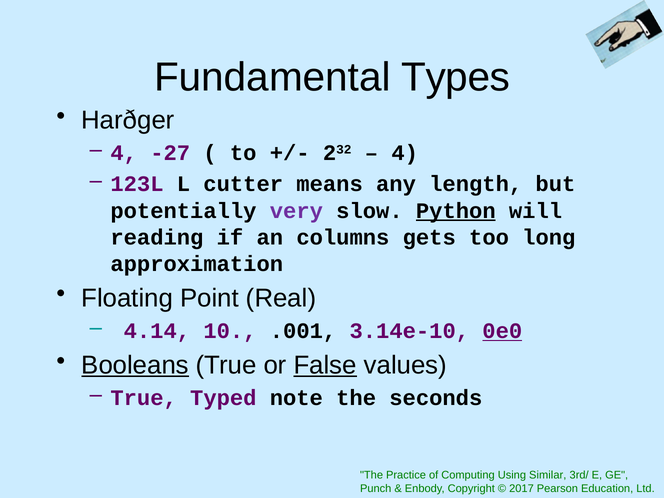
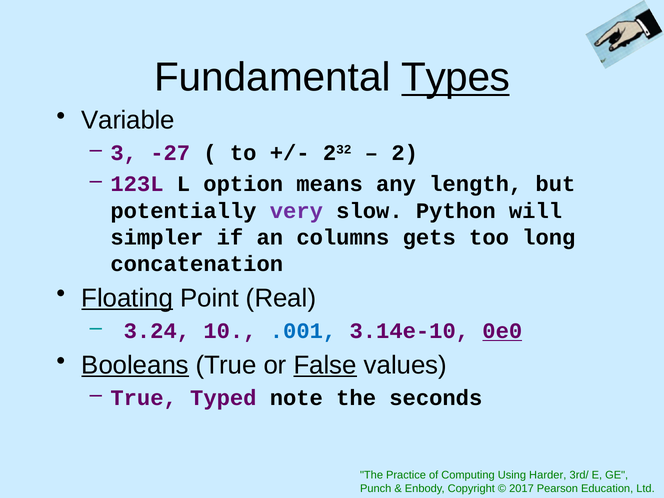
Types underline: none -> present (456, 78)
Harðger: Harðger -> Variable (128, 120)
4: 4 -> 3 (124, 153)
4: 4 -> 2 (405, 153)
cutter: cutter -> option (243, 184)
Python underline: present -> none (456, 211)
reading: reading -> simpler (157, 237)
approximation: approximation -> concatenation (197, 264)
Floating underline: none -> present (127, 298)
4.14: 4.14 -> 3.24 (157, 331)
.001 colour: black -> blue (303, 331)
Similar: Similar -> Harder (548, 475)
